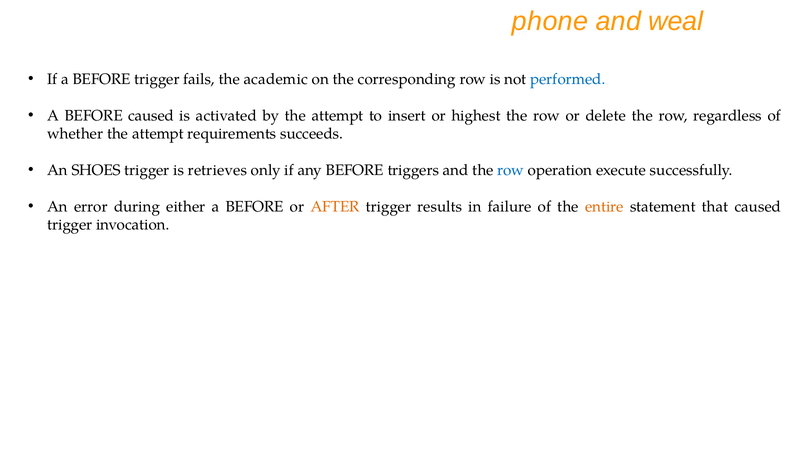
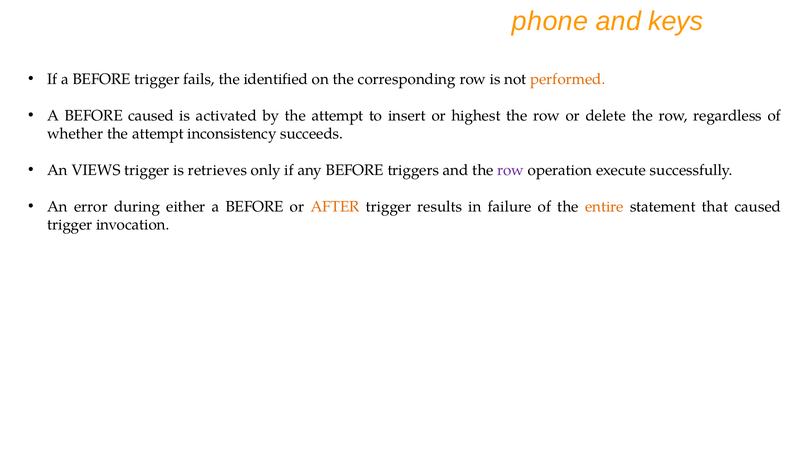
weal: weal -> keys (676, 21)
academic: academic -> identified (276, 79)
performed colour: blue -> orange (568, 79)
requirements: requirements -> inconsistency (232, 134)
SHOES: SHOES -> VIEWS (96, 170)
row colour: blue -> purple (511, 170)
